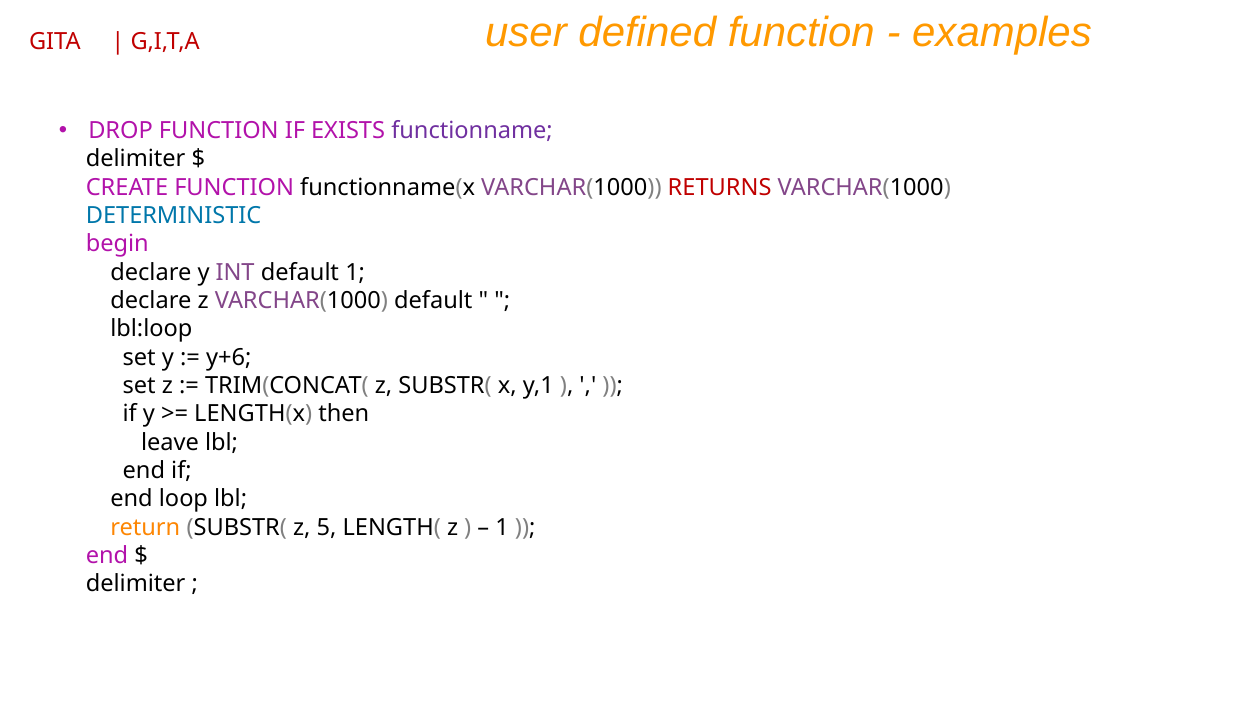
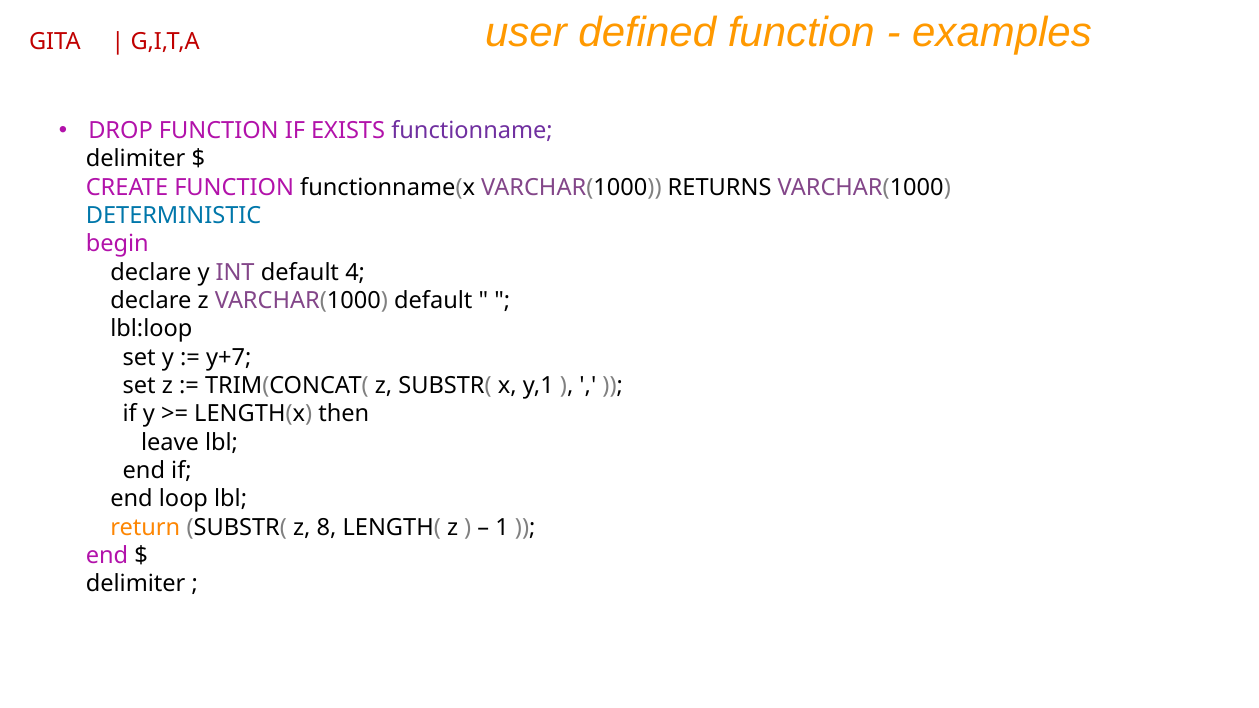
RETURNS colour: red -> black (720, 187)
default 1: 1 -> 4 (355, 272)
y+6: y+6 -> y+7 (229, 357)
5: 5 -> 8 (327, 527)
